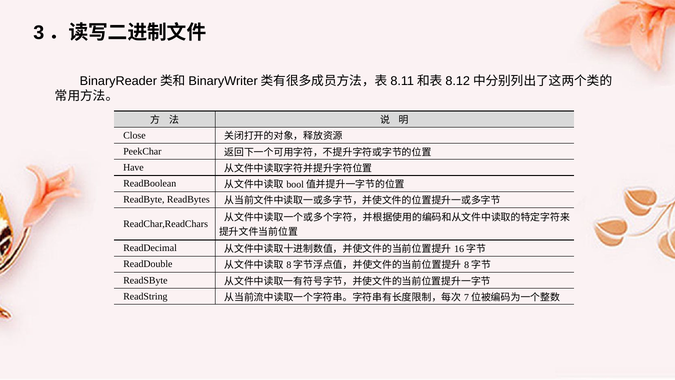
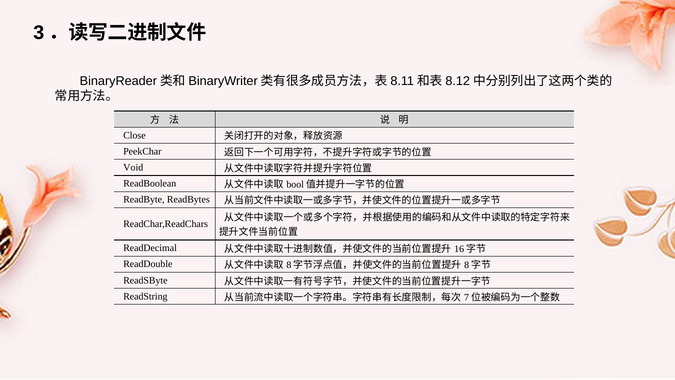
Have: Have -> Void (133, 167)
